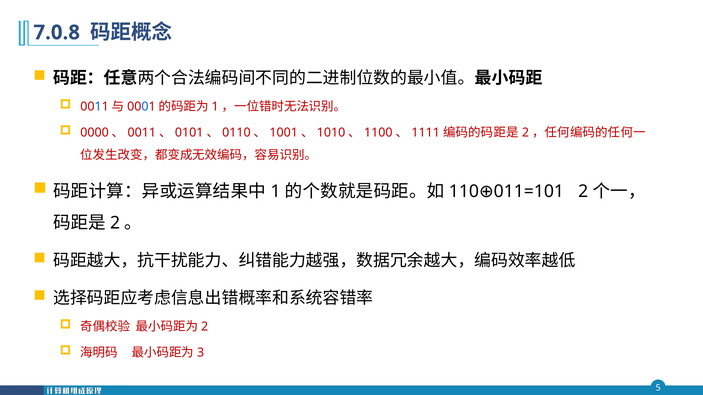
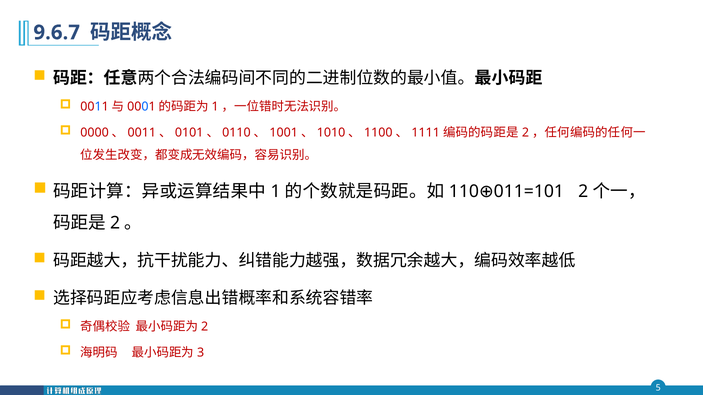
7.0.8: 7.0.8 -> 9.6.7 (57, 33)
